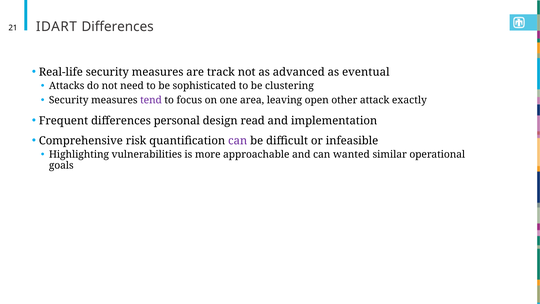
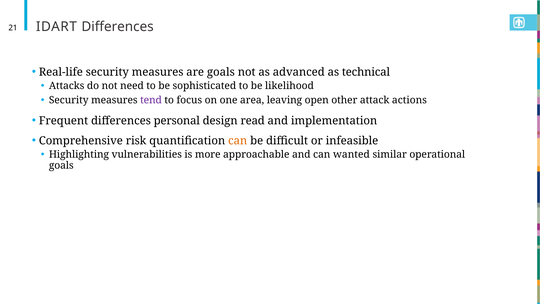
are track: track -> goals (221, 72)
eventual: eventual -> technical (366, 72)
clustering: clustering -> likelihood (289, 86)
exactly: exactly -> actions (409, 100)
can colour: purple -> orange (238, 141)
